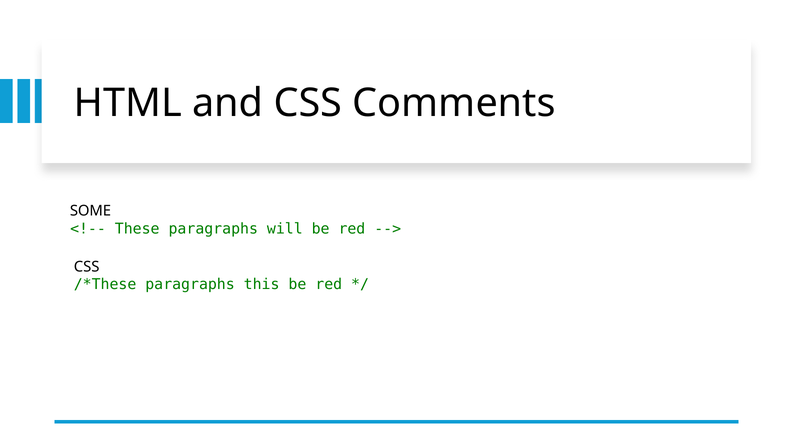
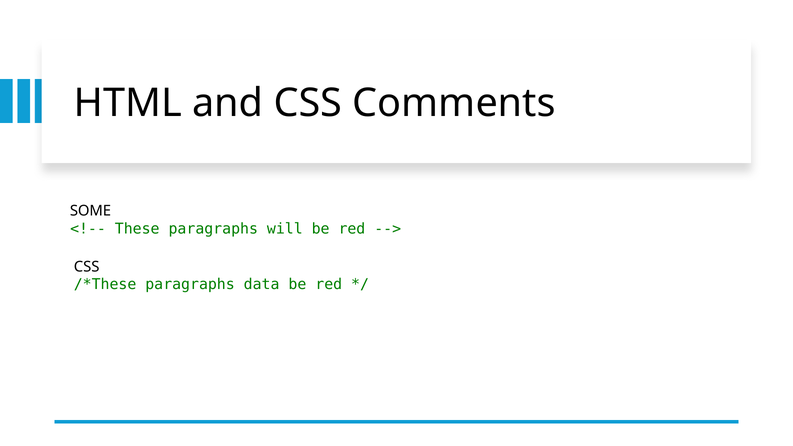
this: this -> data (262, 285)
